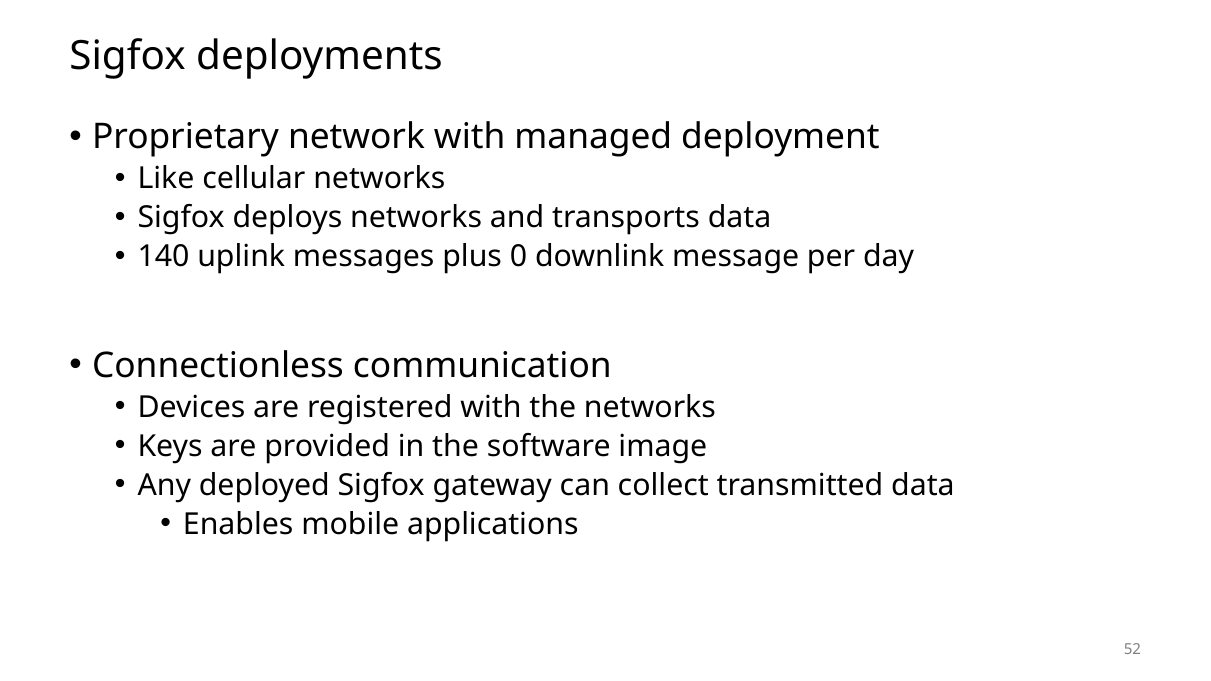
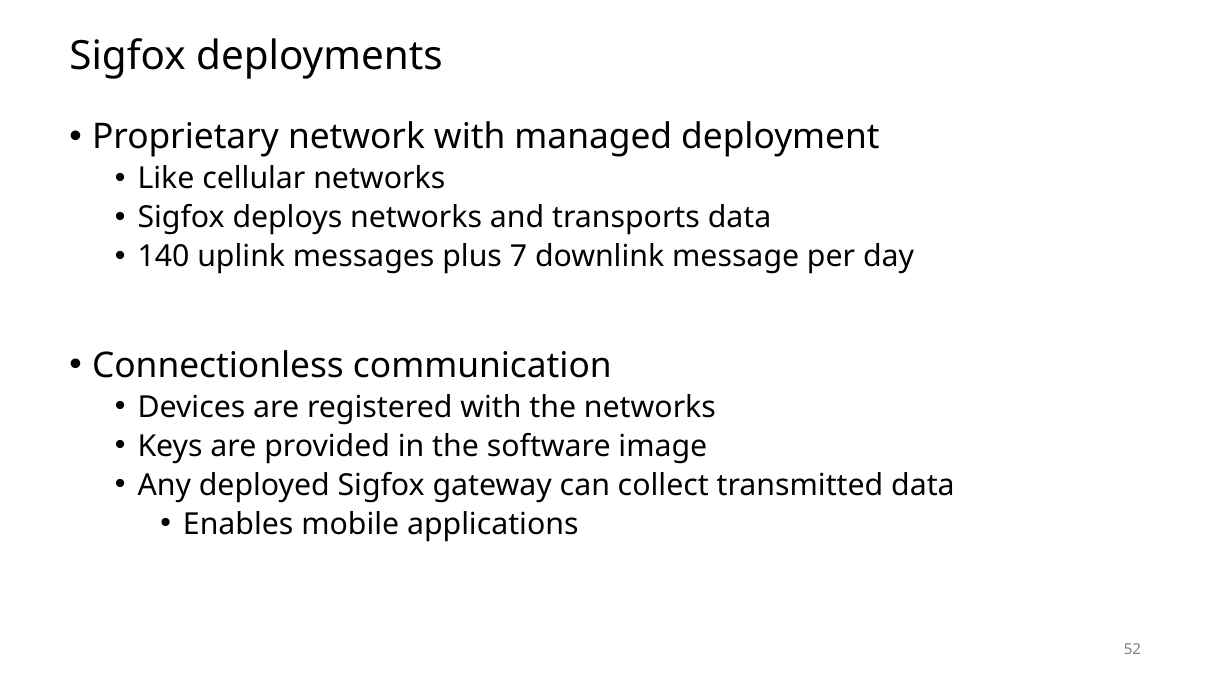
0: 0 -> 7 (518, 257)
